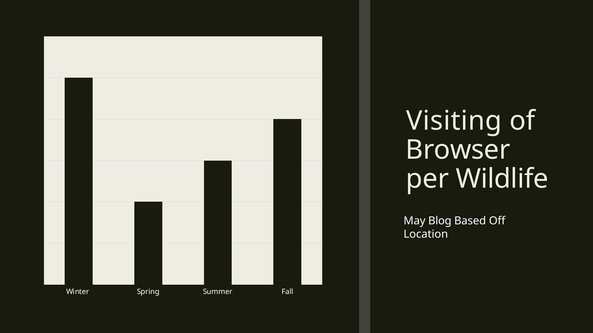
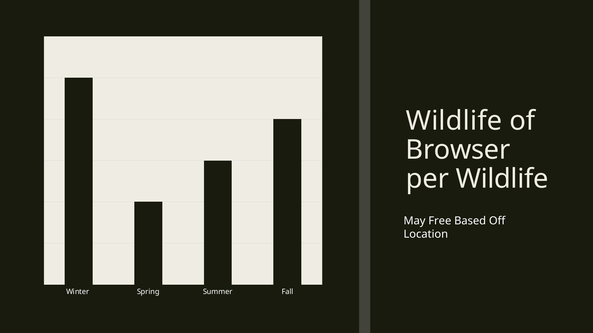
Visiting: Visiting -> Wildlife (454, 121)
Blog: Blog -> Free (440, 221)
